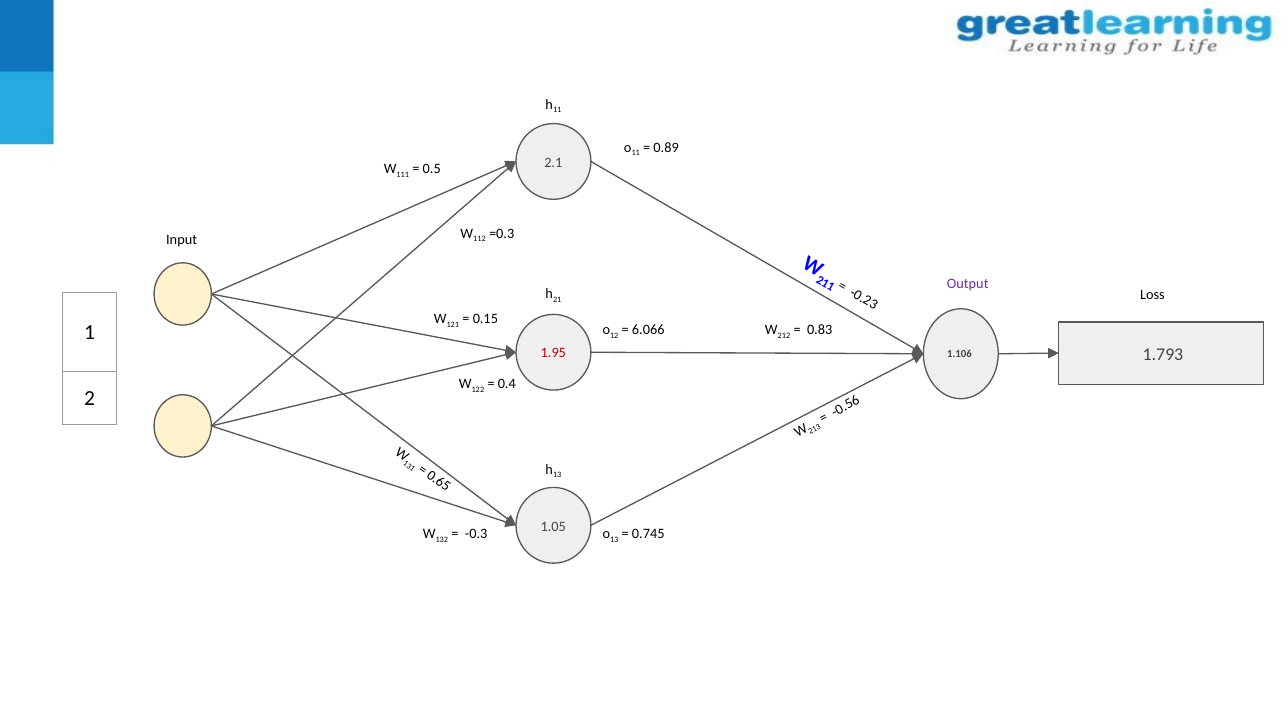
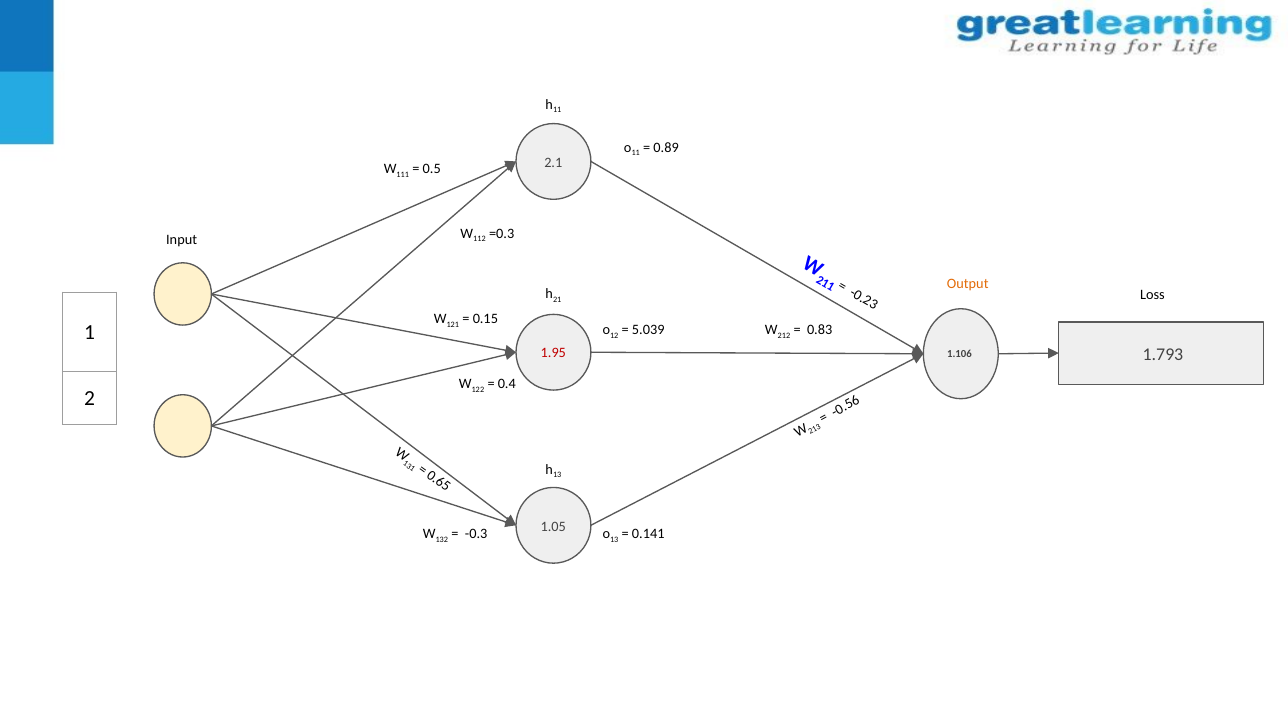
Output colour: purple -> orange (968, 284)
6.066: 6.066 -> 5.039 (648, 330)
0.745: 0.745 -> 0.141 (648, 534)
